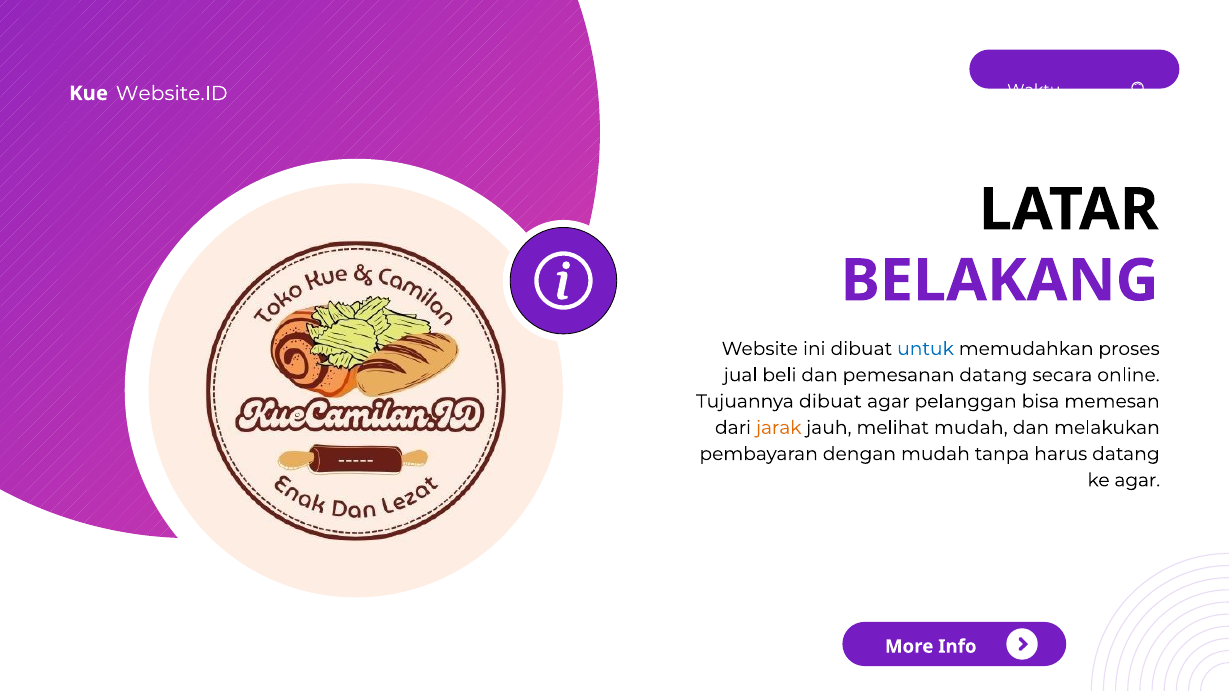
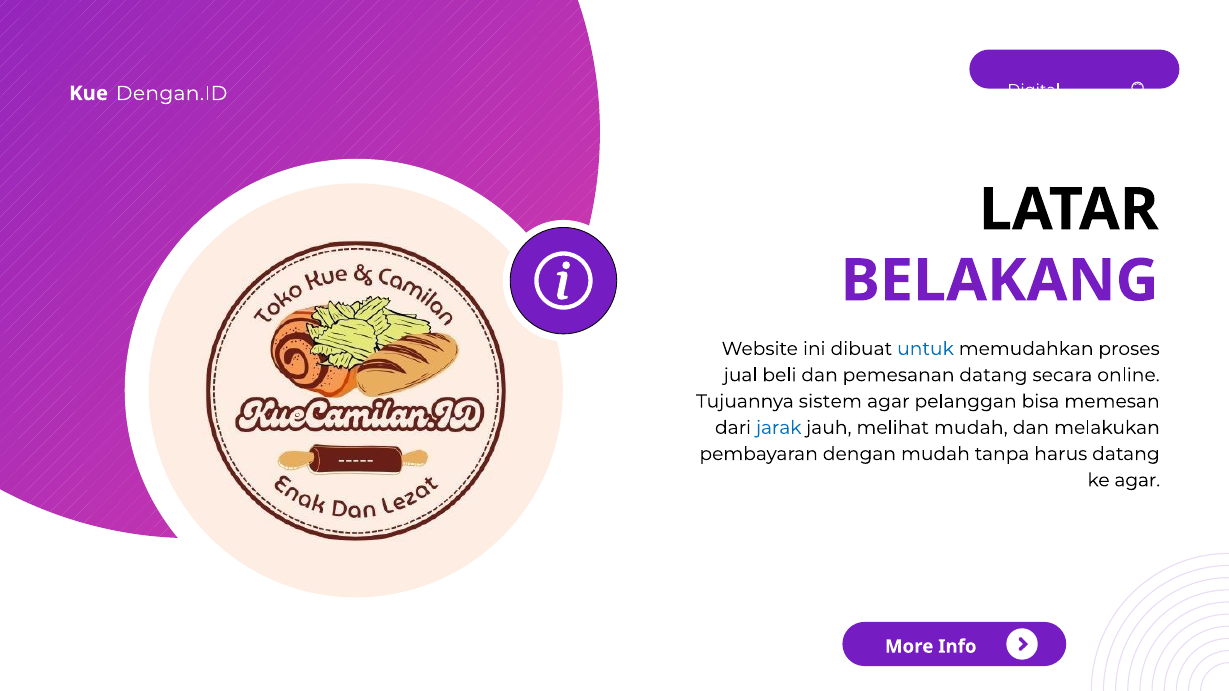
Waktu: Waktu -> Digital (1034, 90)
Website.ID: Website.ID -> Dengan.ID (172, 93)
Tujuannya dibuat: dibuat -> sistem (830, 402)
jarak colour: orange -> blue (779, 428)
